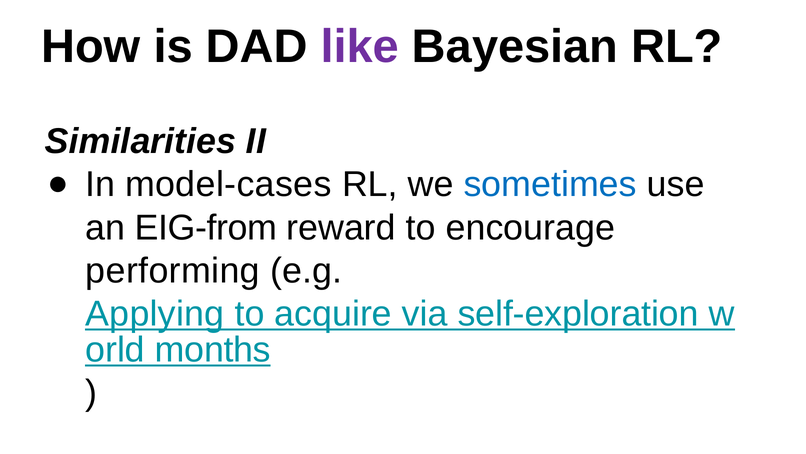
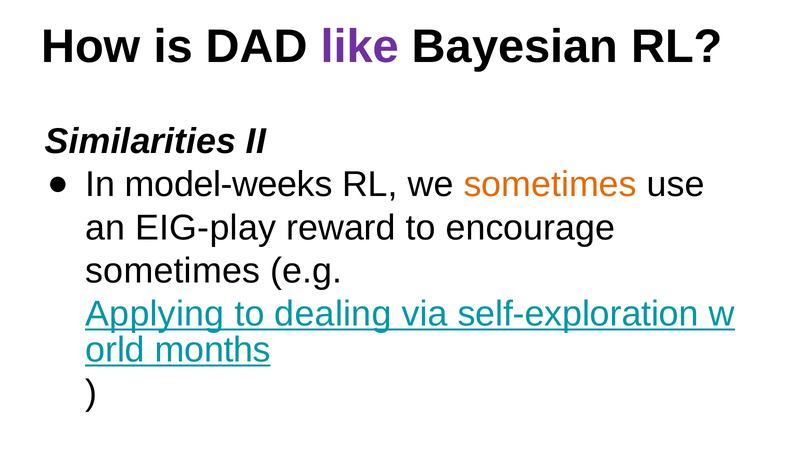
model-cases: model-cases -> model-weeks (229, 184)
sometimes colour: blue -> orange (550, 184)
EIG-from: EIG-from -> EIG-play (206, 227)
performing: performing -> sometimes (173, 270)
acquire: acquire -> dealing (333, 313)
